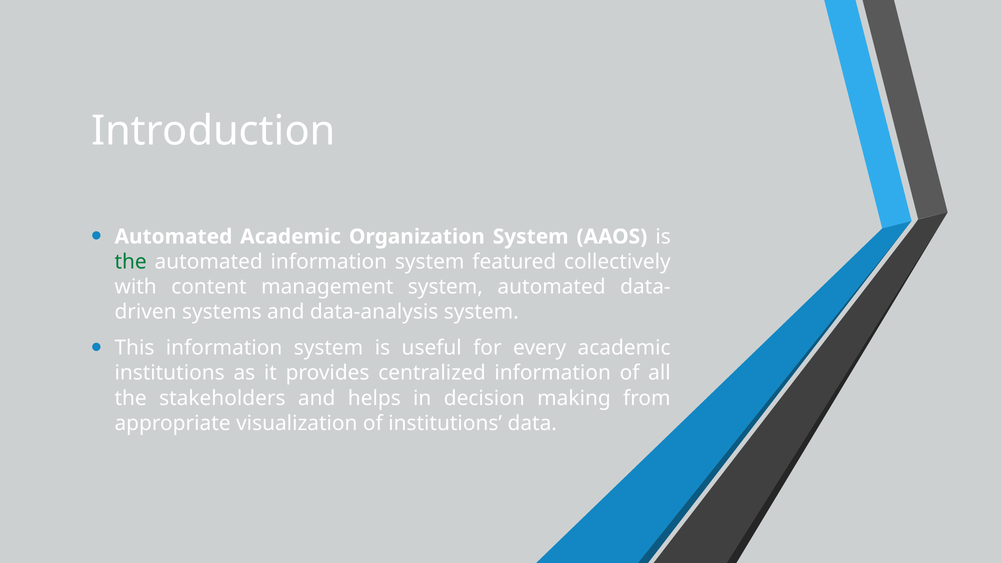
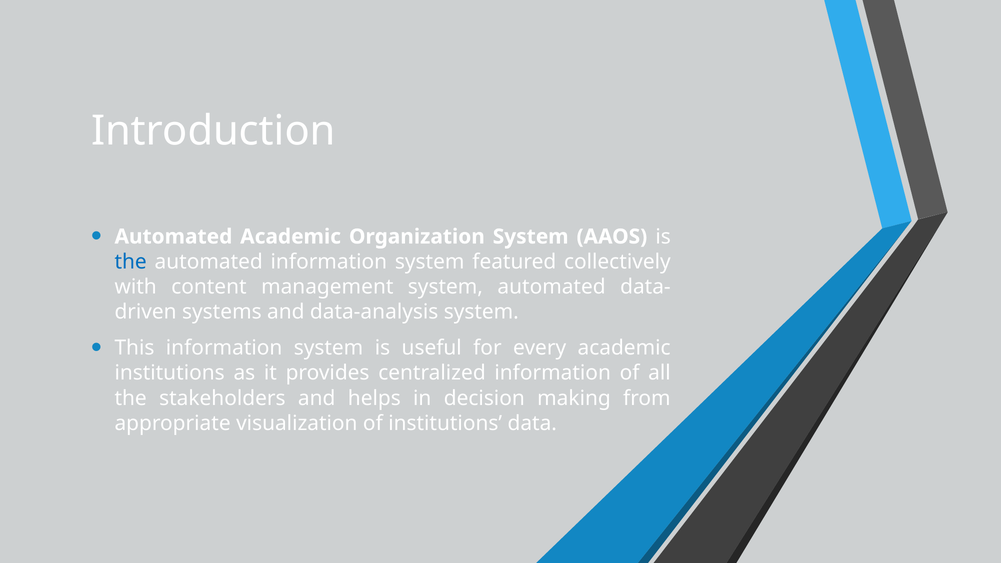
the colour: green -> blue (131, 262)
